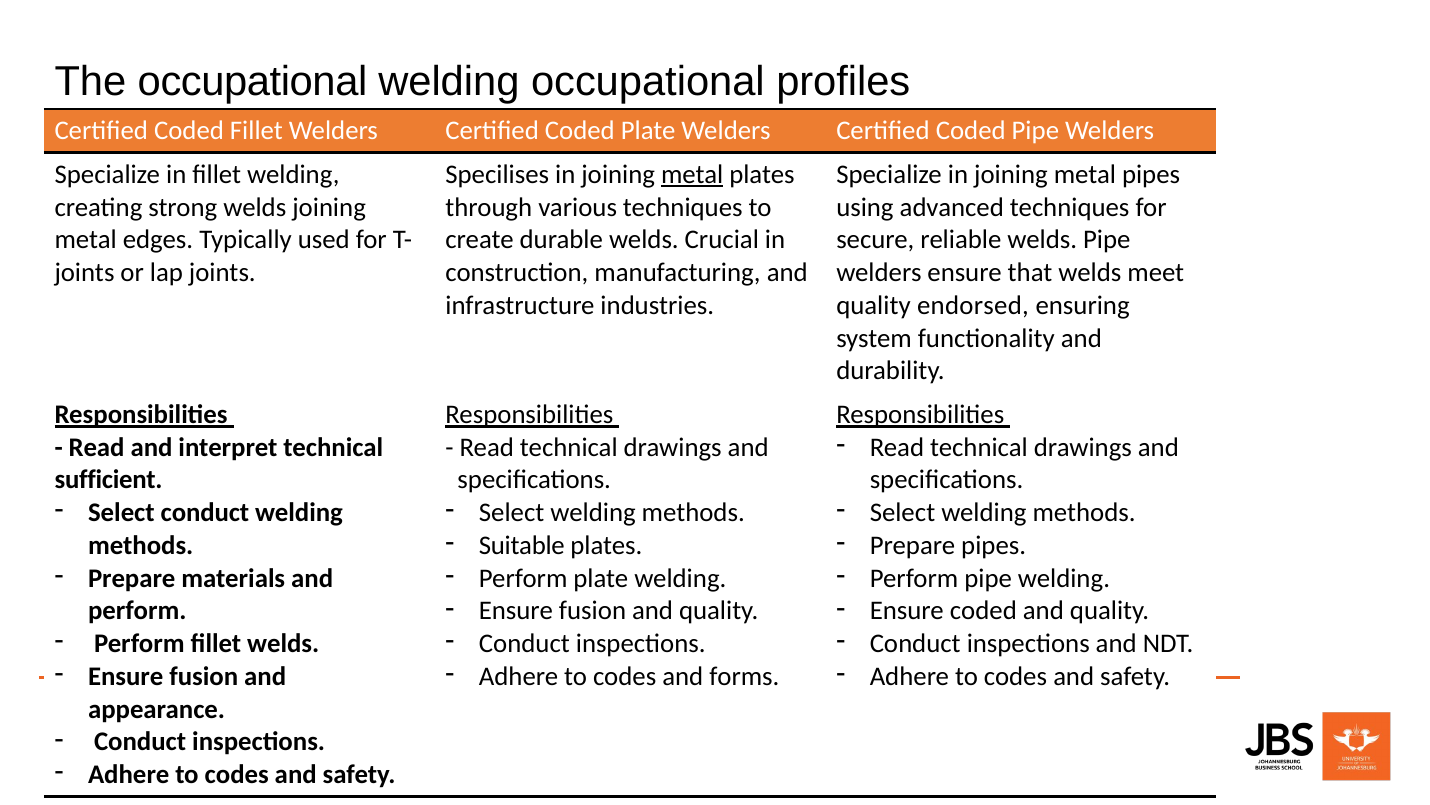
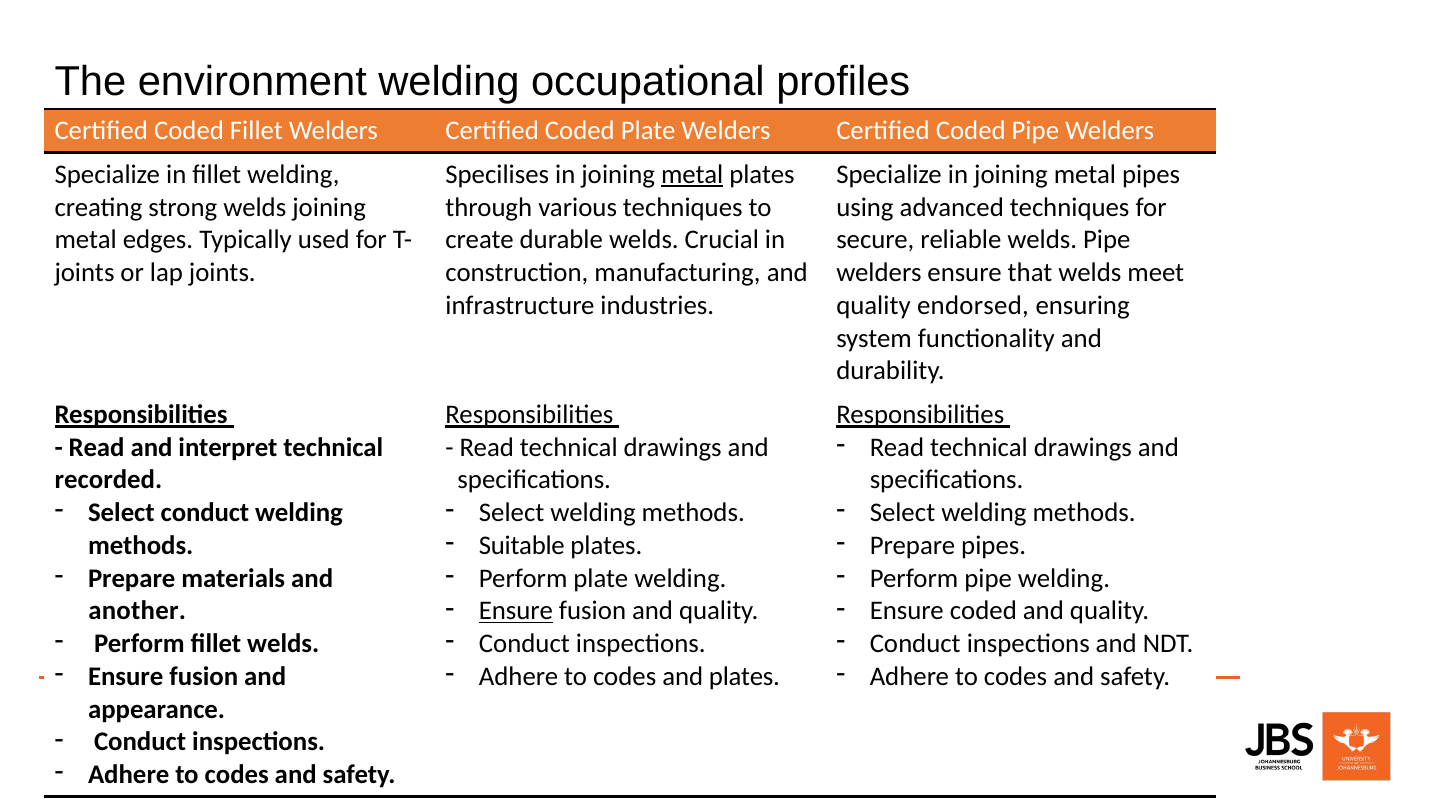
The occupational: occupational -> environment (252, 81)
sufficient: sufficient -> recorded (108, 480)
Ensure underline: none -> present (516, 611)
perform: perform -> another (137, 611)
and forms: forms -> plates (744, 676)
